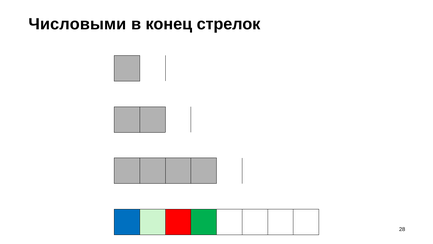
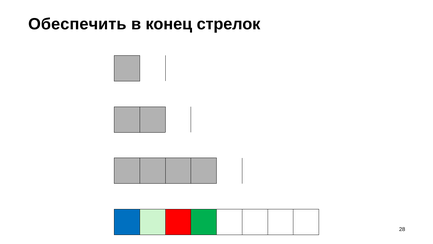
Числовыми: Числовыми -> Обеспечить (77, 24)
